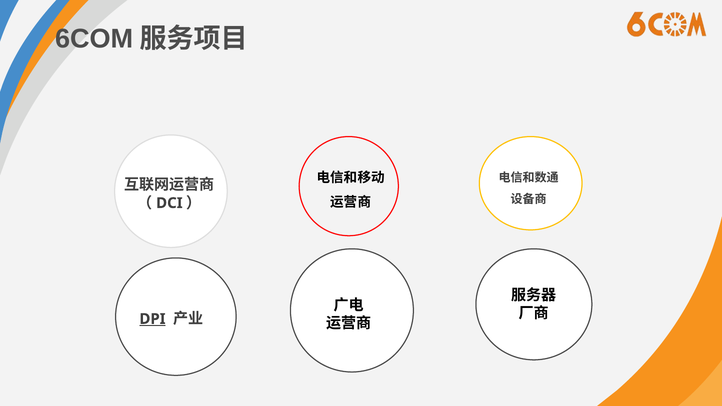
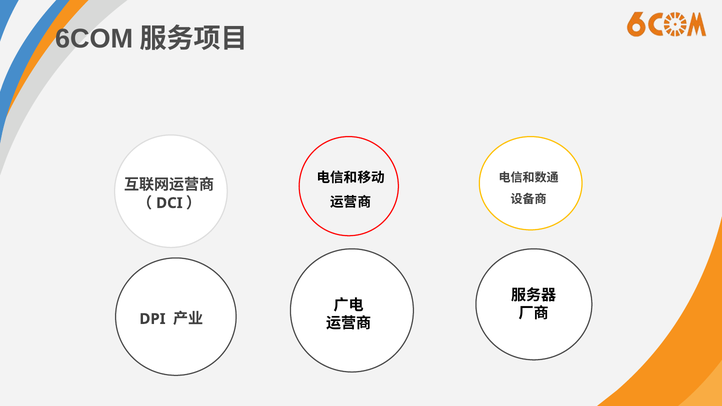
DPI underline: present -> none (152, 319)
